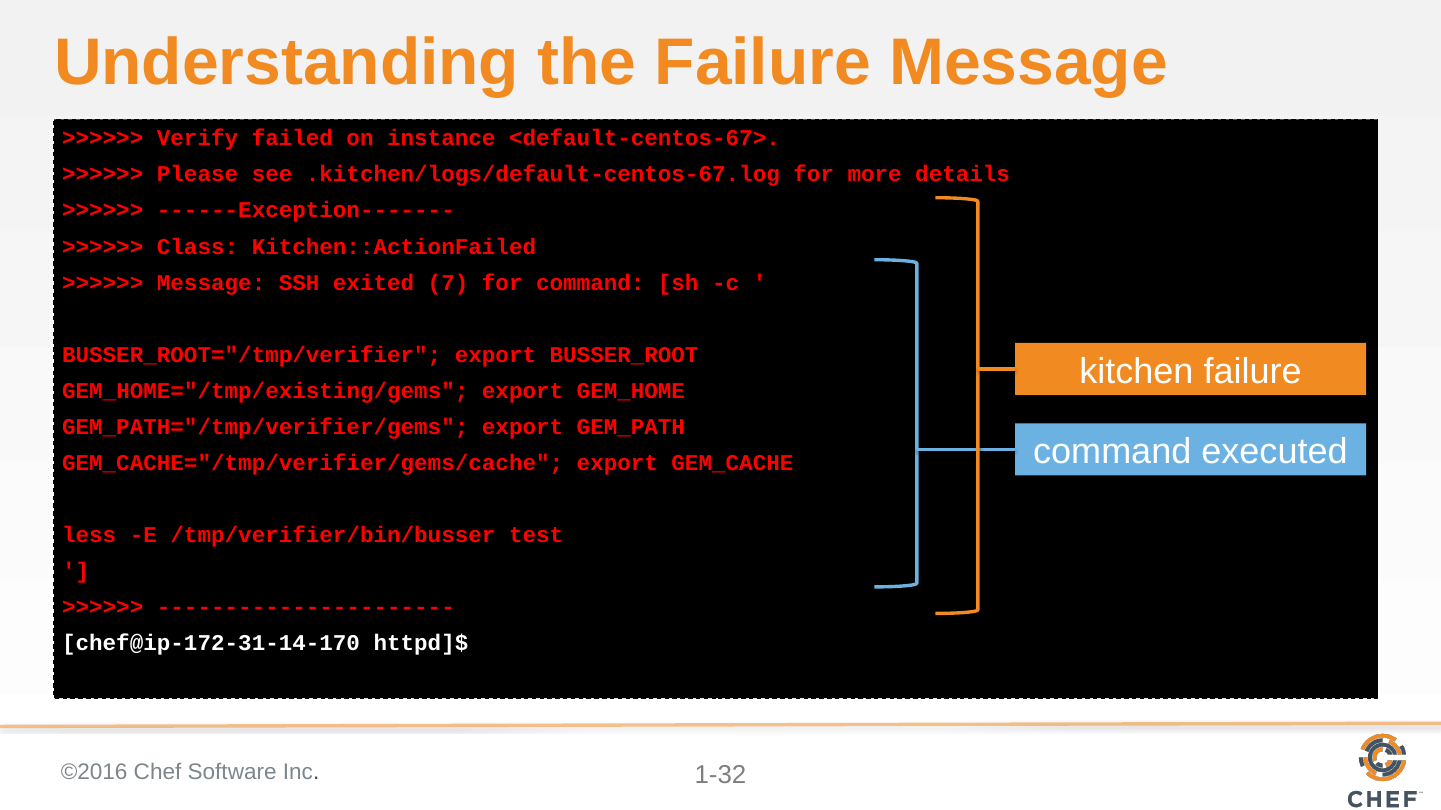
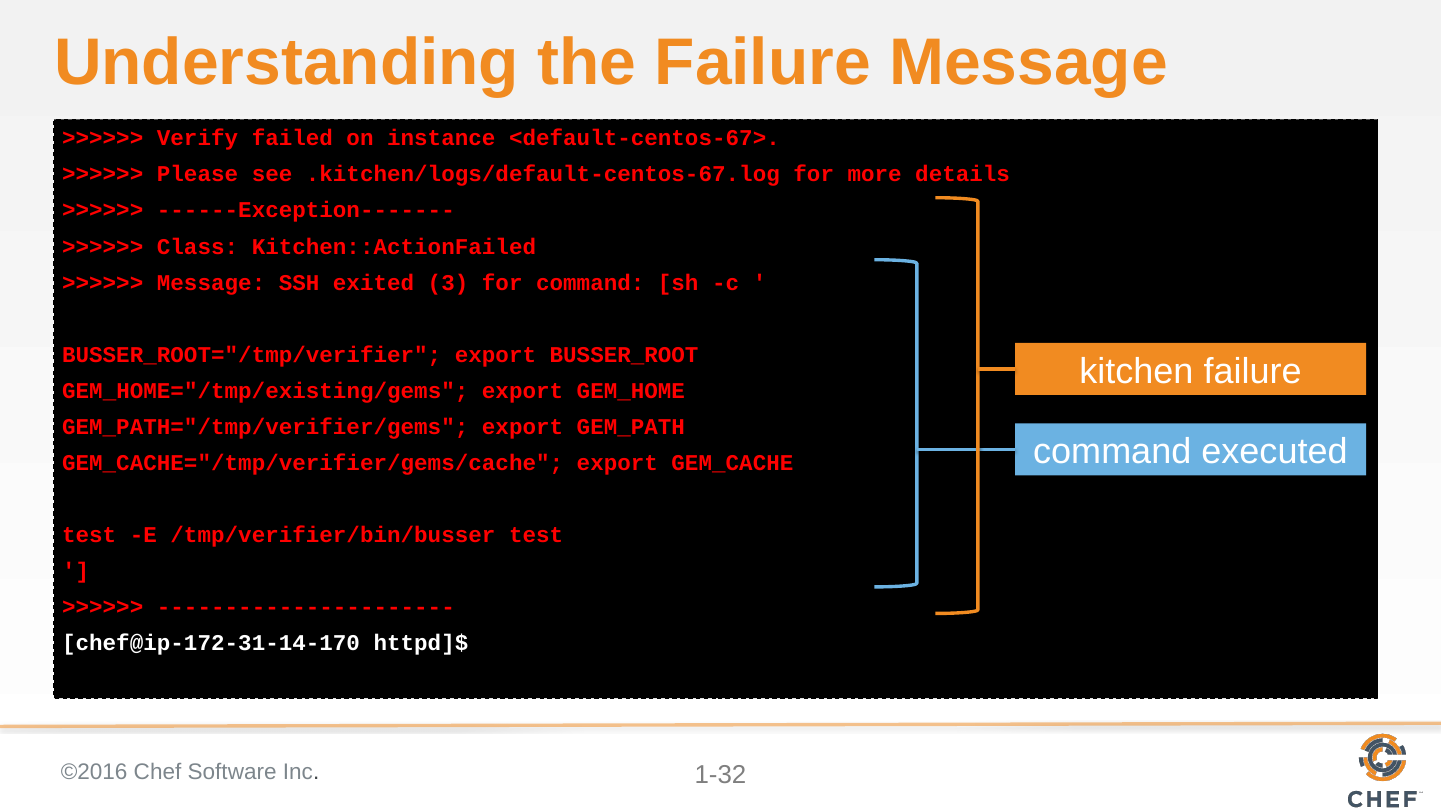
7: 7 -> 3 (448, 283)
less: less -> test (89, 535)
